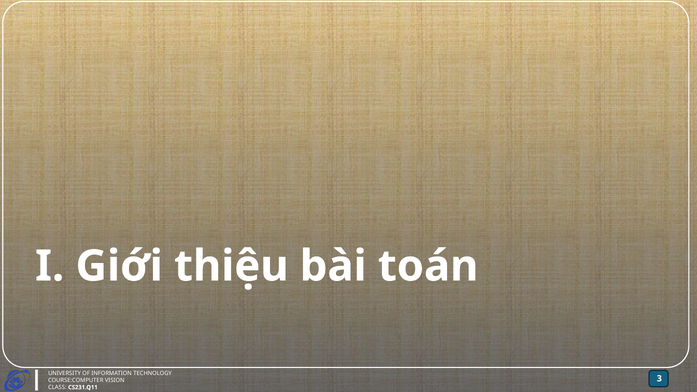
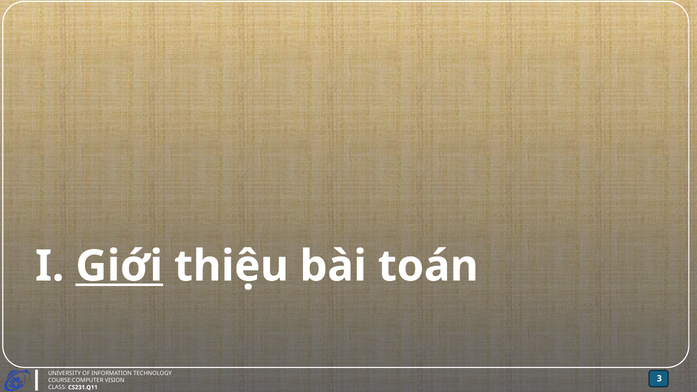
Giới underline: none -> present (119, 266)
